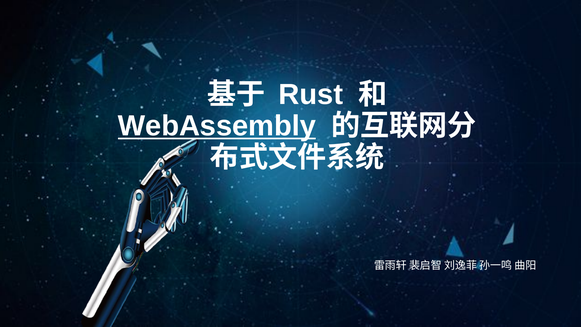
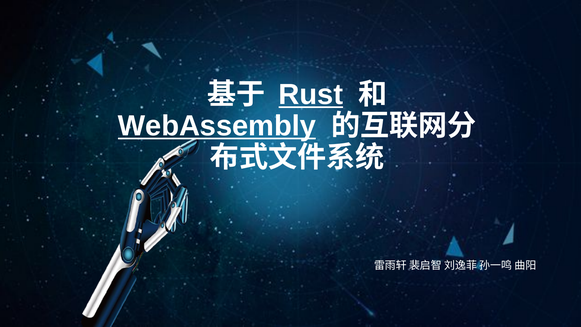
Rust underline: none -> present (311, 95)
